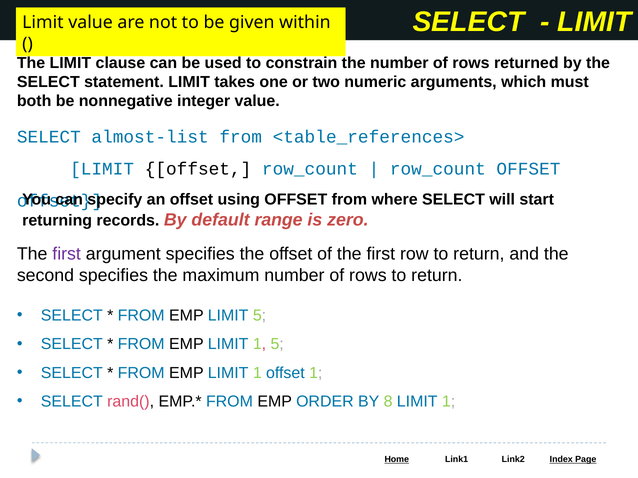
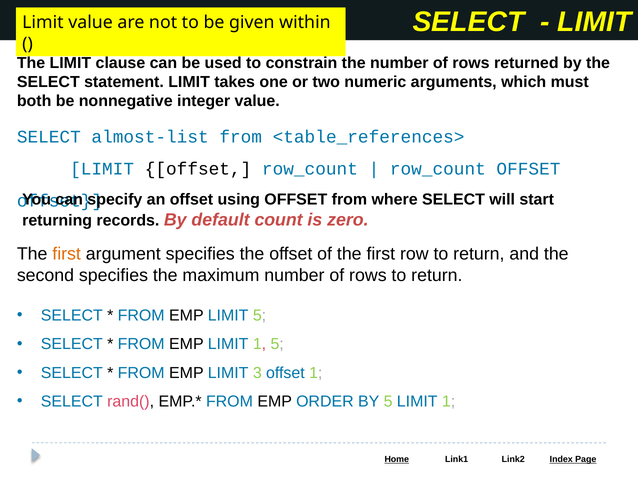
range: range -> count (279, 220)
first colour: purple -> orange (67, 254)
1: 1 -> 3 (257, 373)
BY 8: 8 -> 5 (388, 402)
